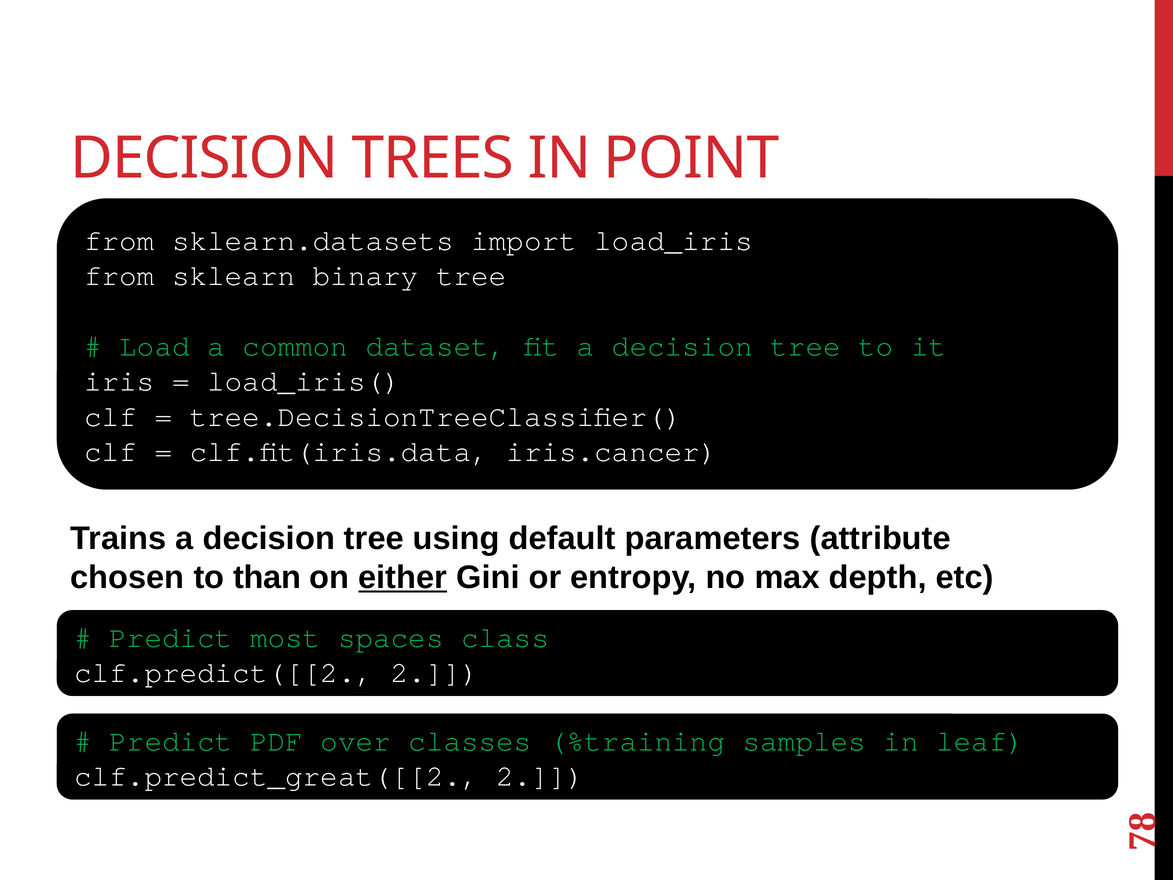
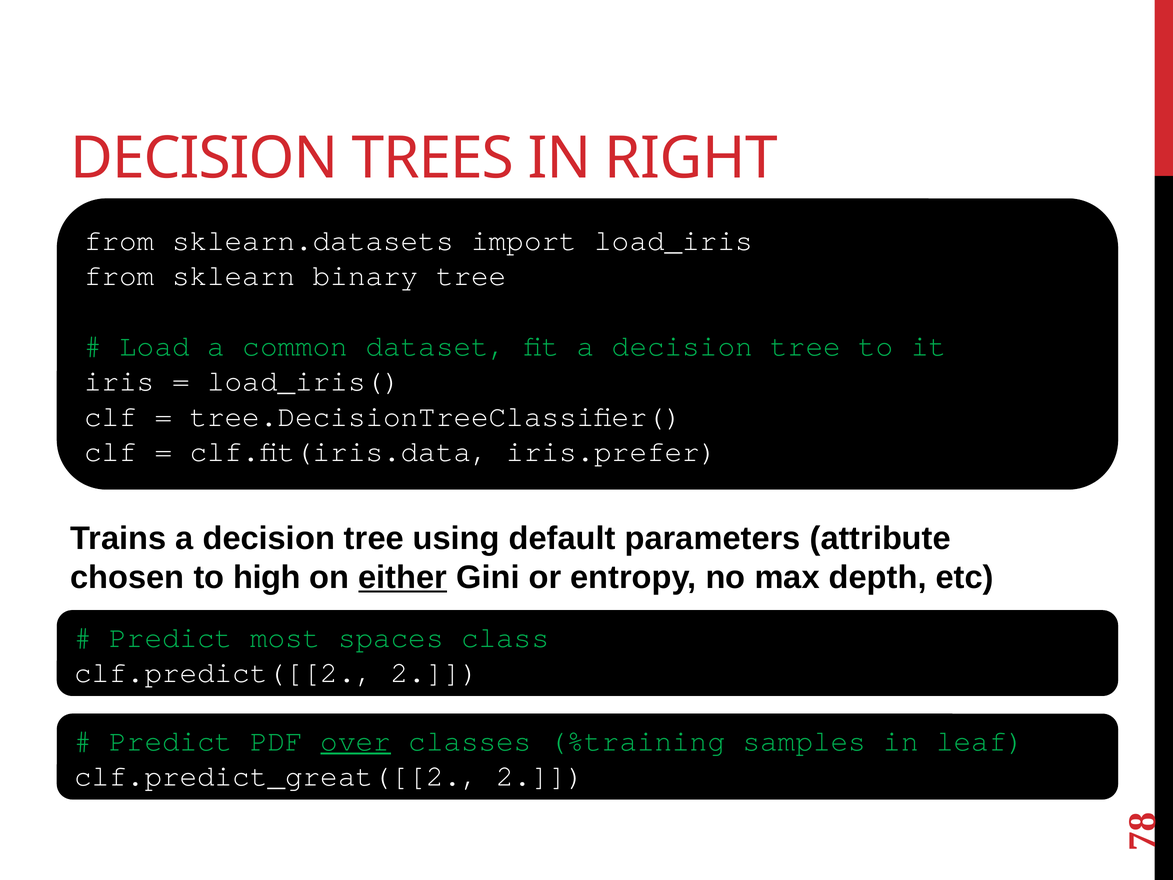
POINT: POINT -> RIGHT (691, 159)
iris.cancer: iris.cancer -> iris.prefer (612, 451)
than: than -> high (267, 577)
over underline: none -> present (356, 741)
